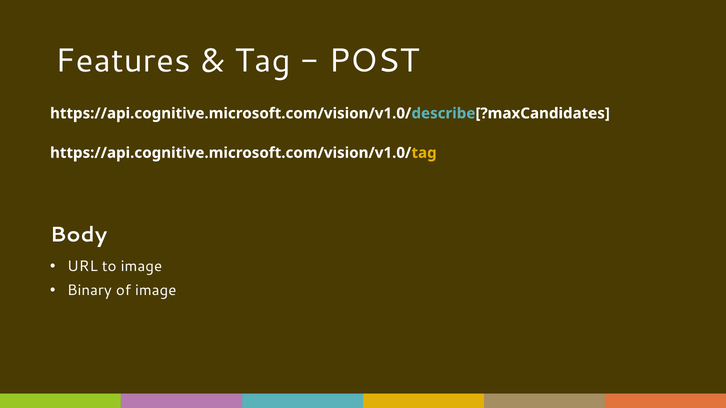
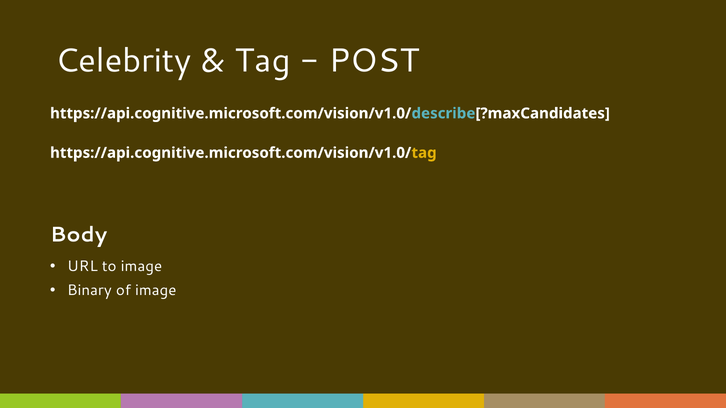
Features: Features -> Celebrity (123, 61)
